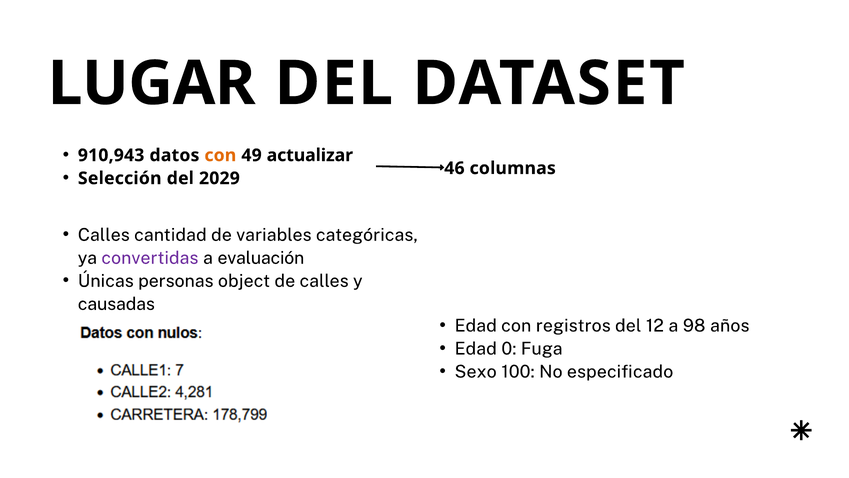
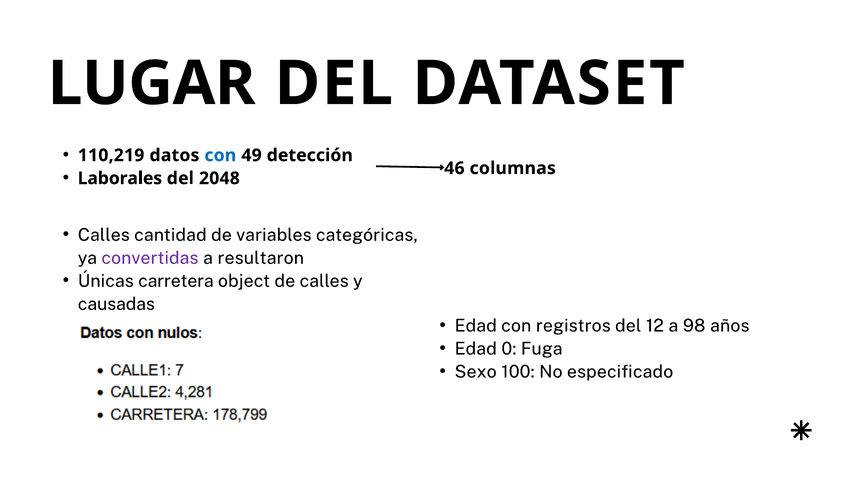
910,943: 910,943 -> 110,219 (111, 155)
con colour: orange -> blue (220, 155)
actualizar: actualizar -> detección (310, 155)
Selección: Selección -> Laborales (120, 178)
2029: 2029 -> 2048 (219, 178)
evaluación: evaluación -> resultaron (261, 258)
personas: personas -> carretera (176, 281)
